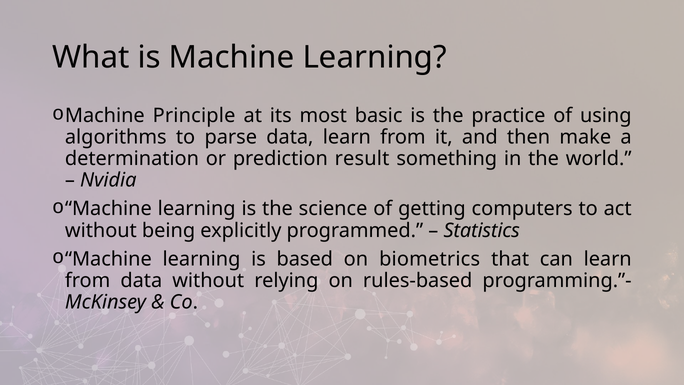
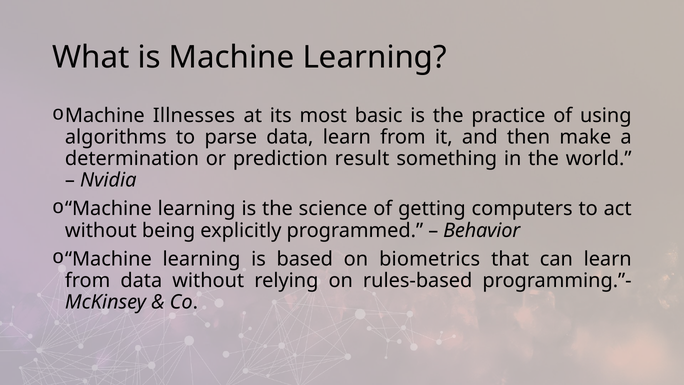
Principle: Principle -> Illnesses (194, 116)
Statistics: Statistics -> Behavior (482, 230)
